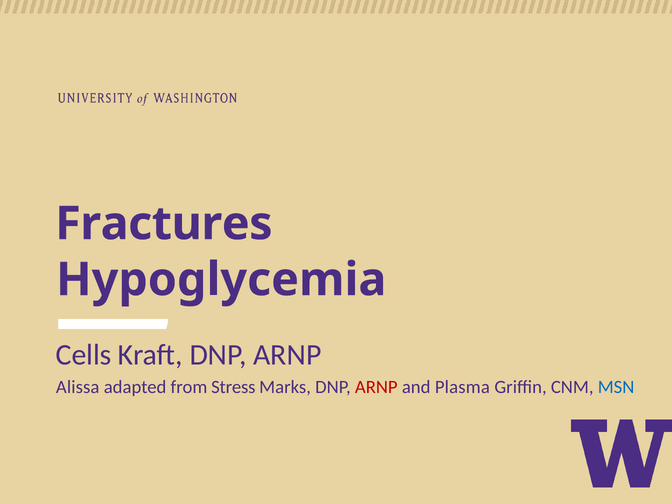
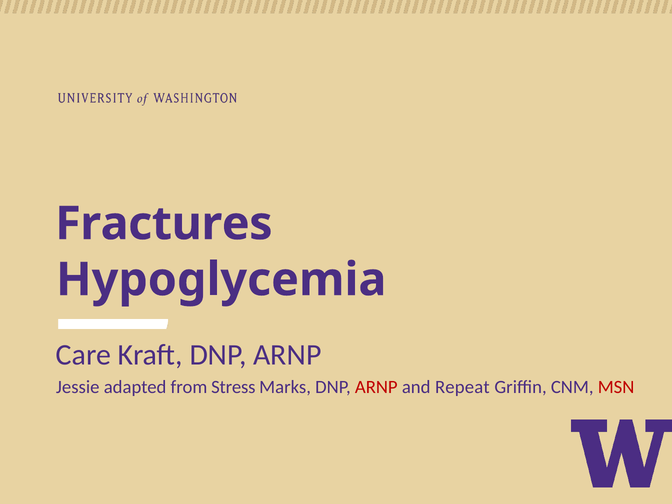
Cells: Cells -> Care (84, 355)
Alissa: Alissa -> Jessie (78, 387)
Plasma: Plasma -> Repeat (462, 387)
MSN colour: blue -> red (616, 387)
